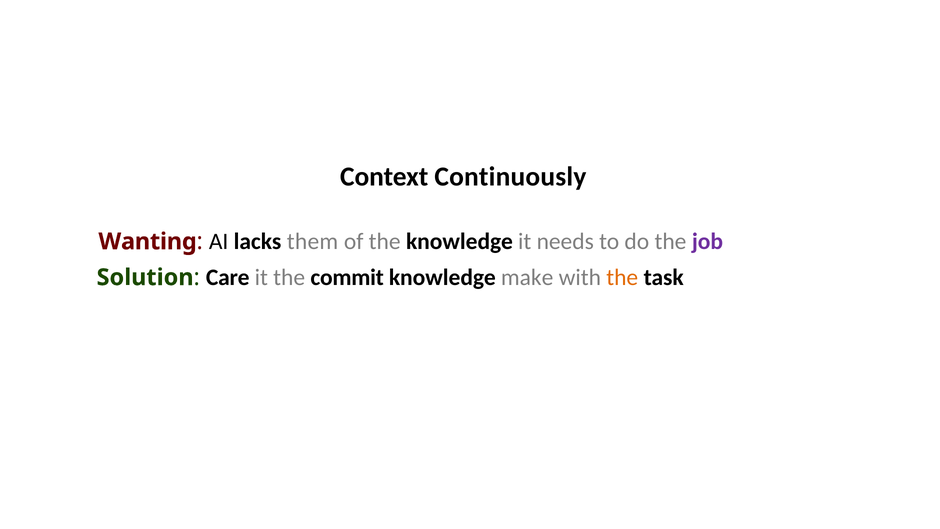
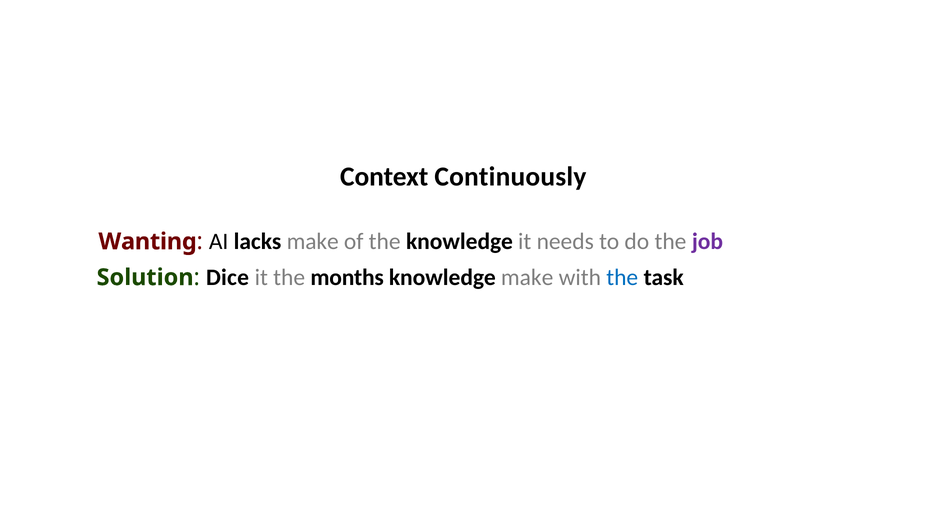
lacks them: them -> make (313, 241)
Care: Care -> Dice (228, 277)
commit: commit -> months (347, 277)
the colour: orange -> blue (622, 277)
